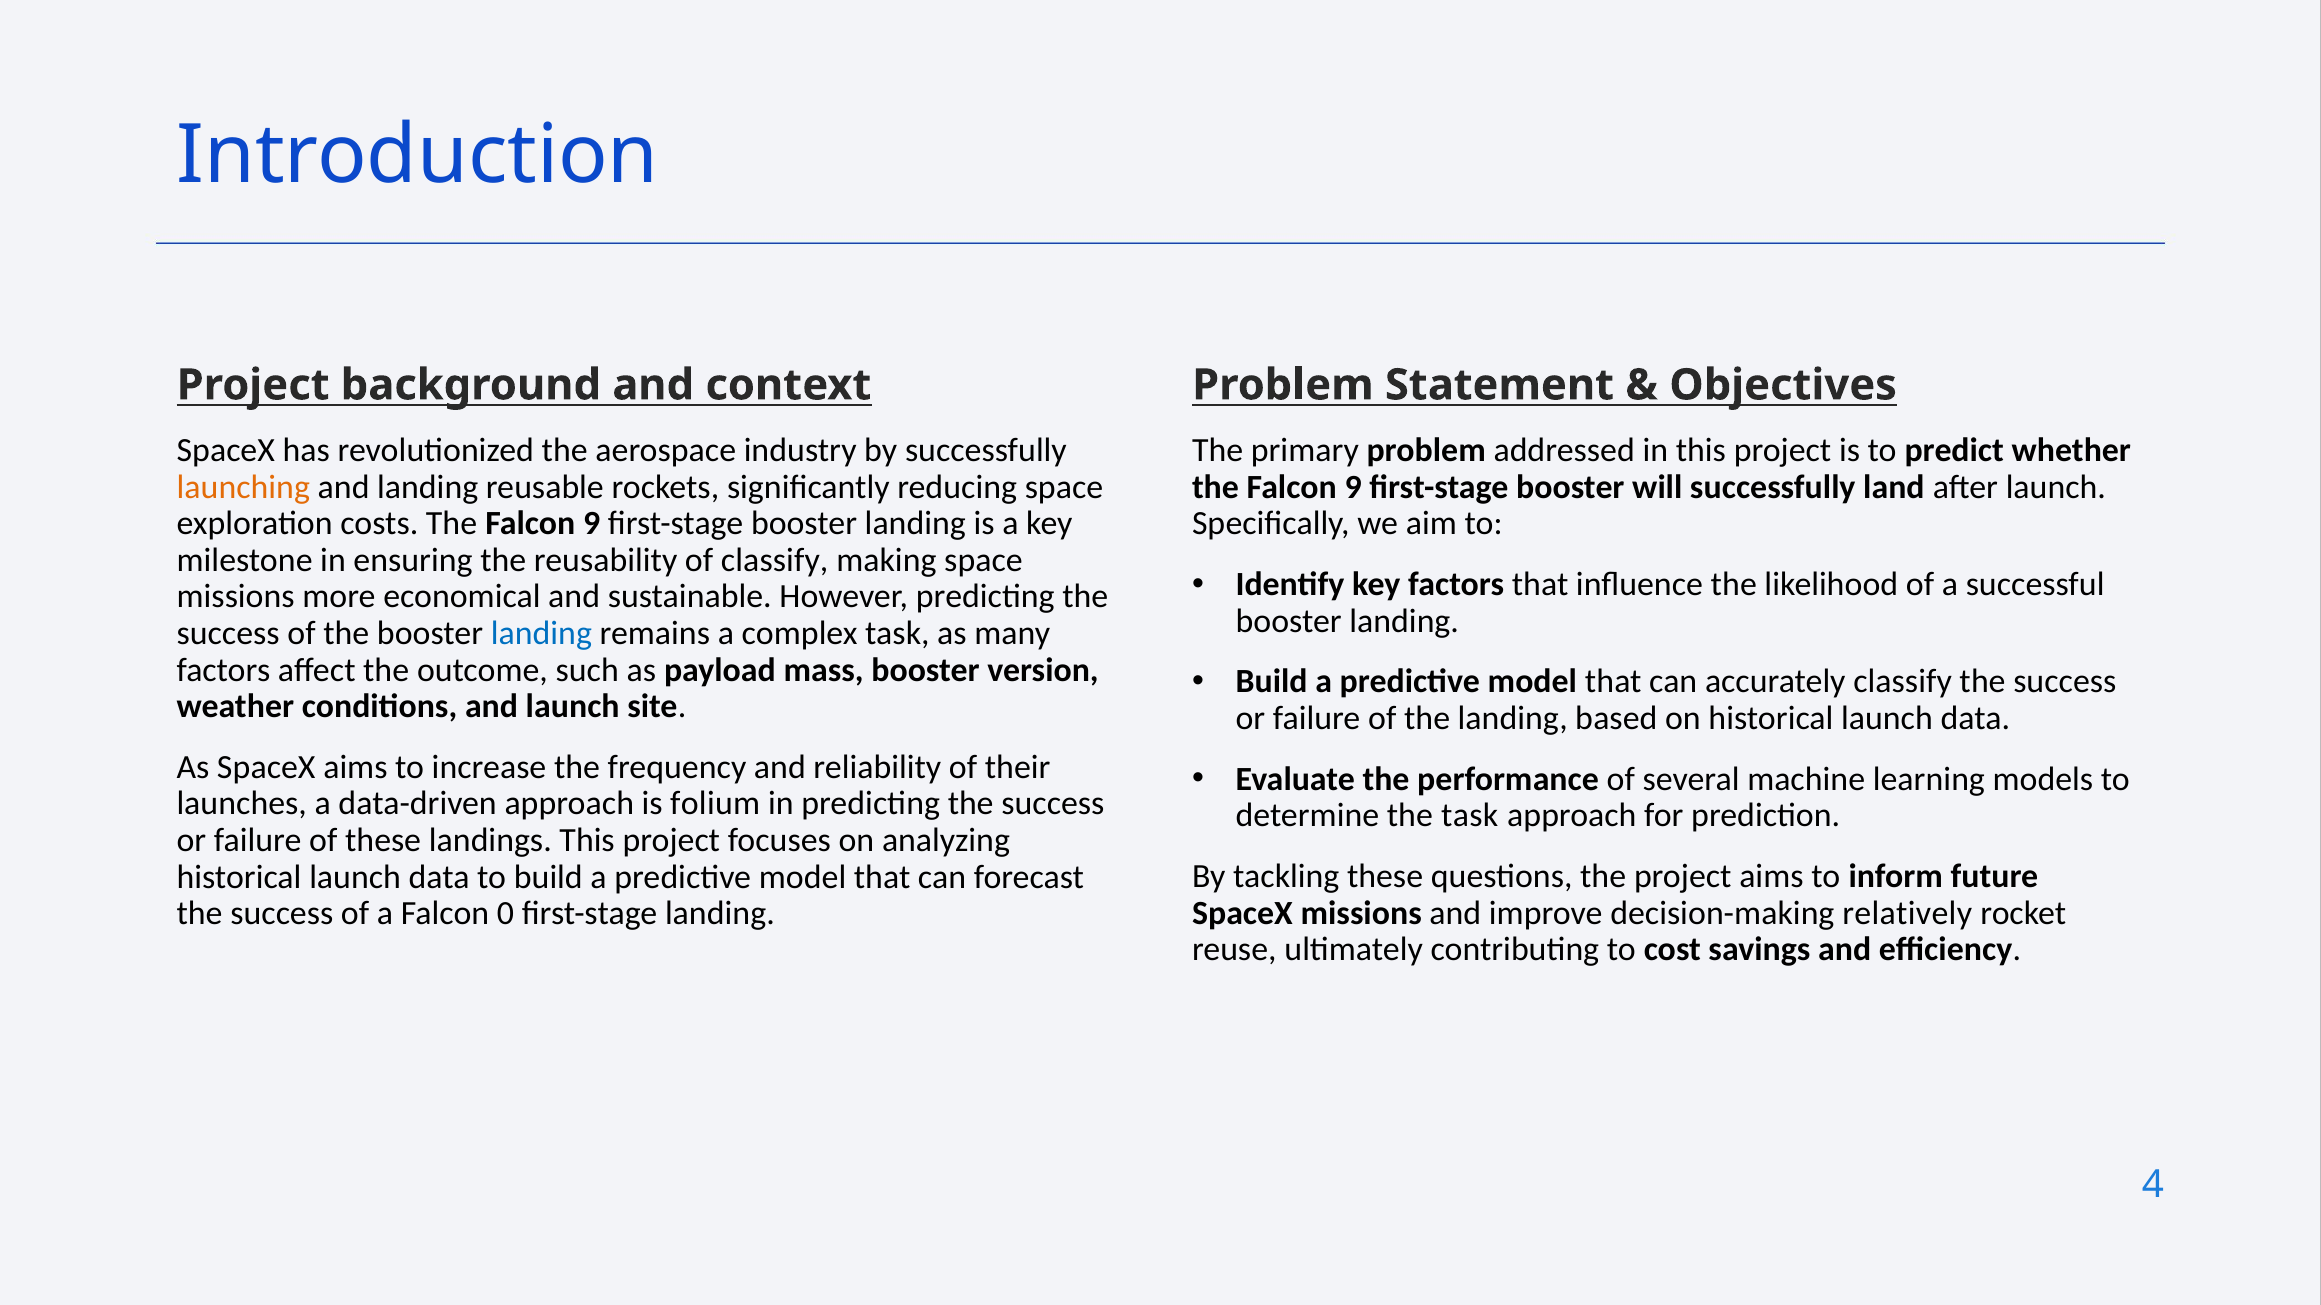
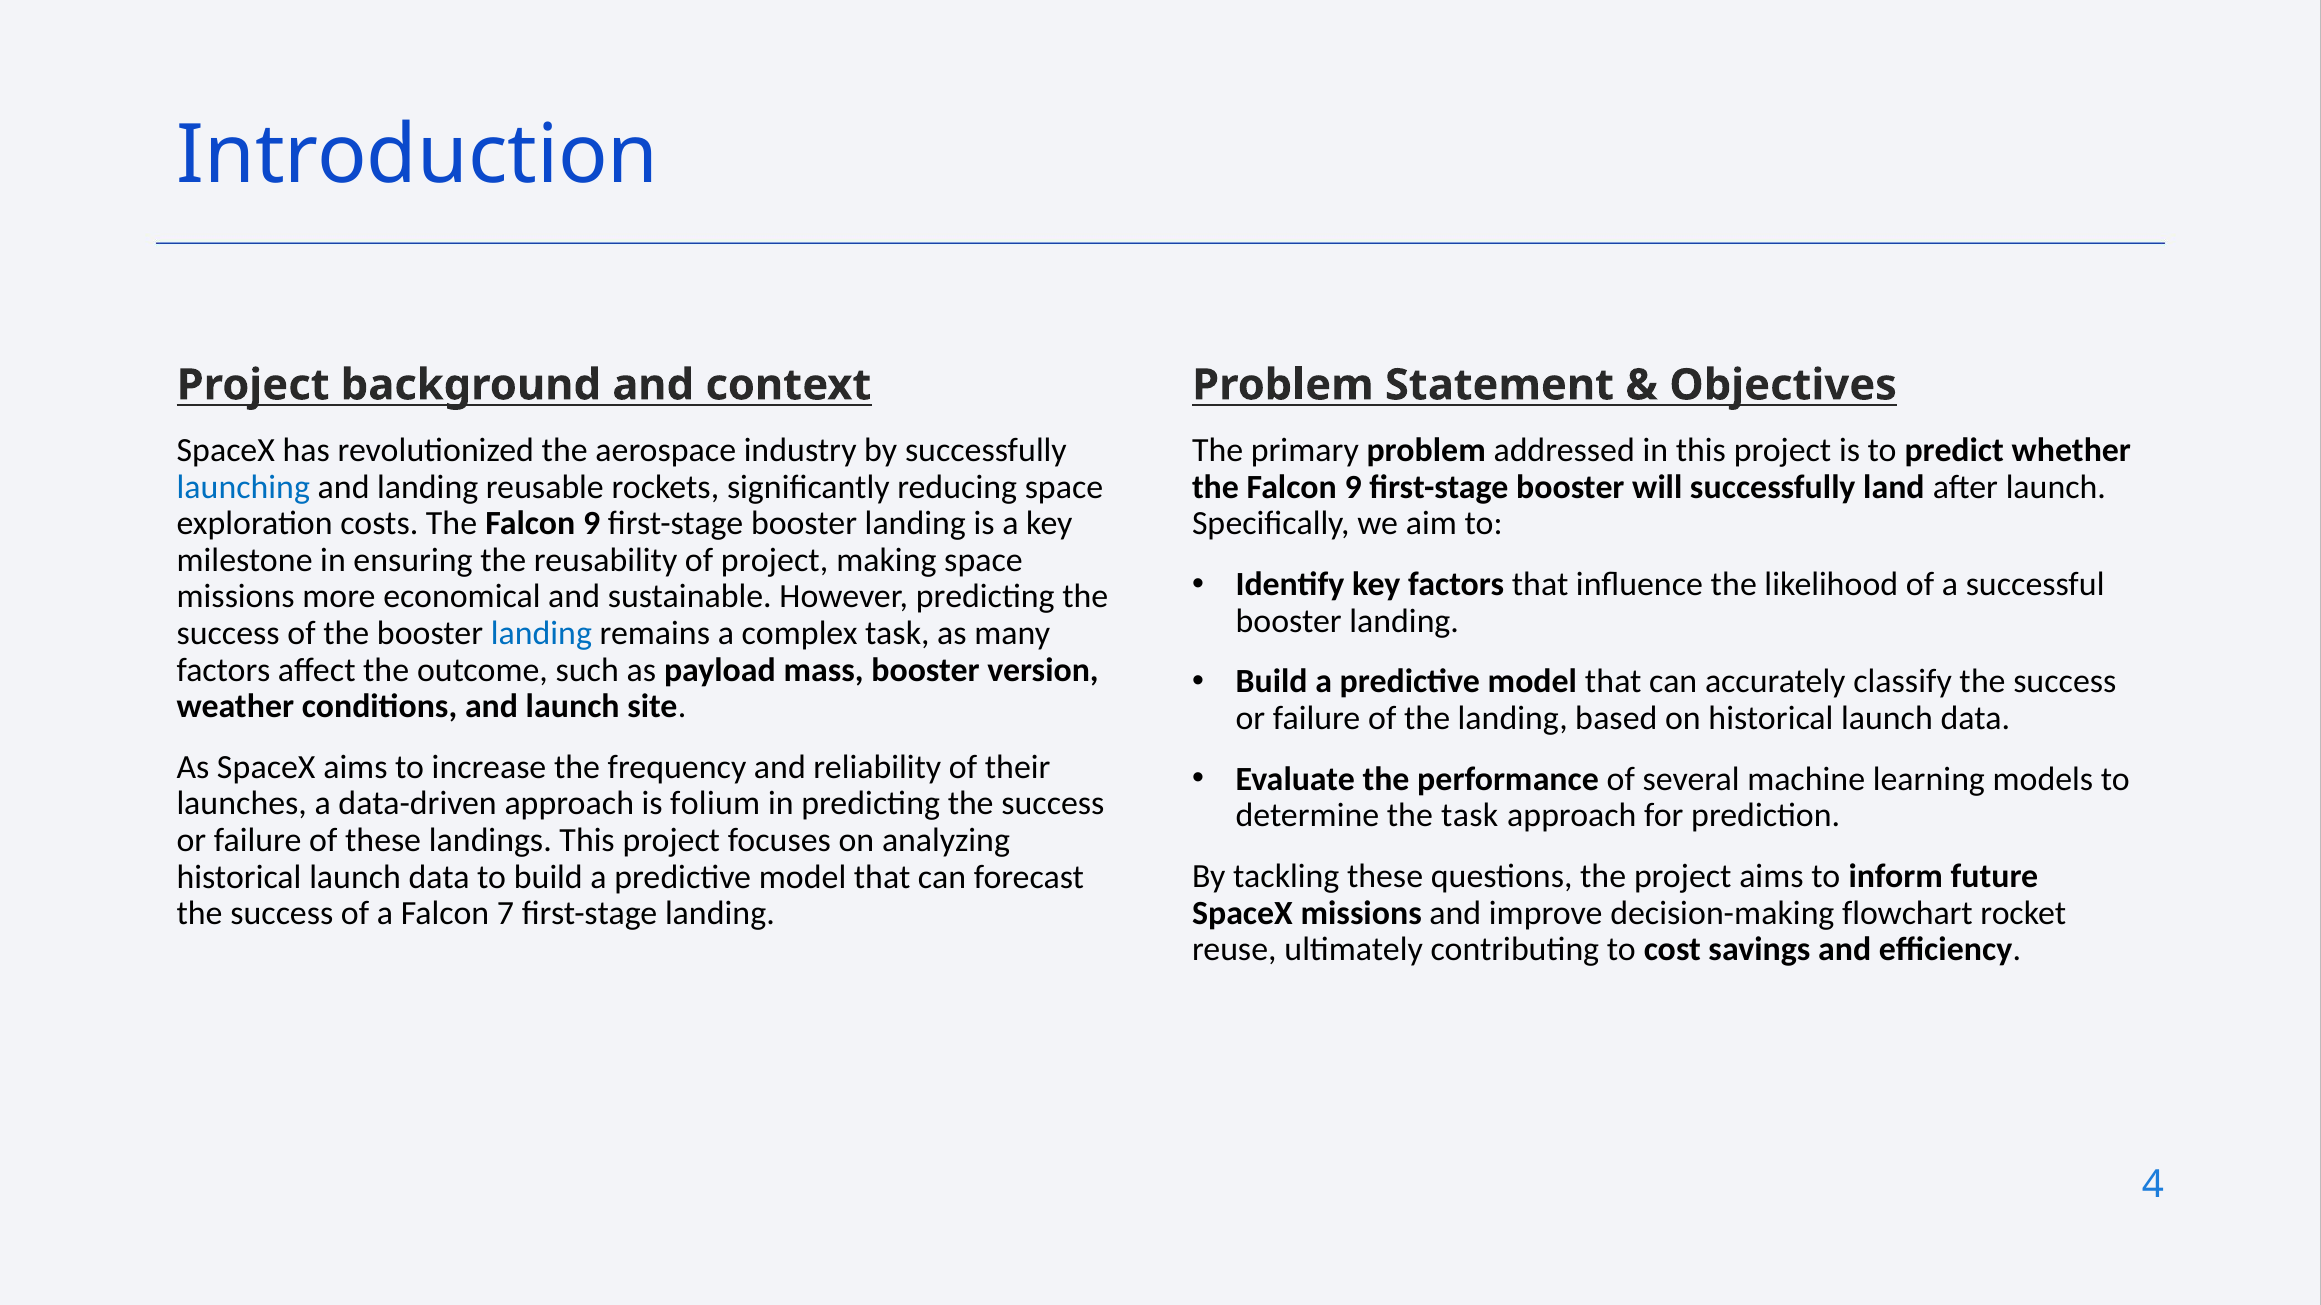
launching colour: orange -> blue (243, 487)
of classify: classify -> project (775, 560)
relatively: relatively -> flowchart (1907, 913)
0: 0 -> 7 (505, 914)
